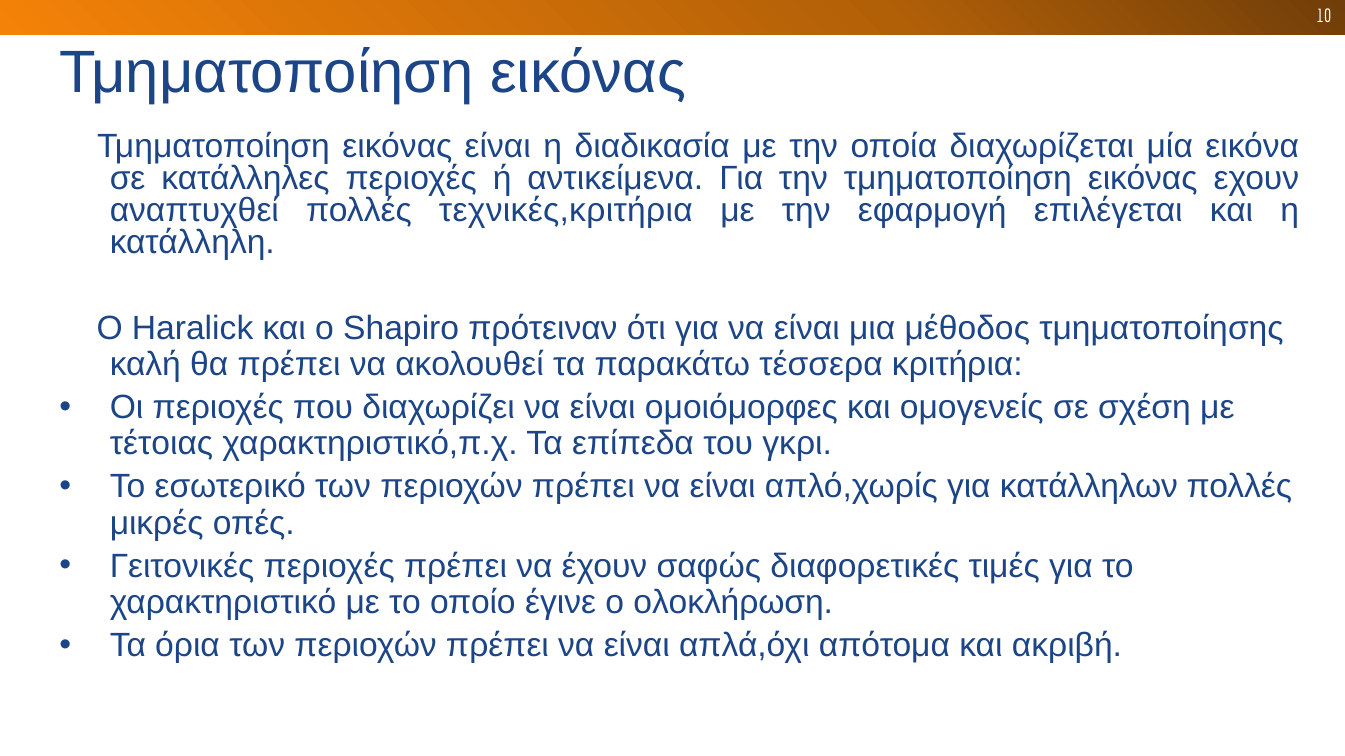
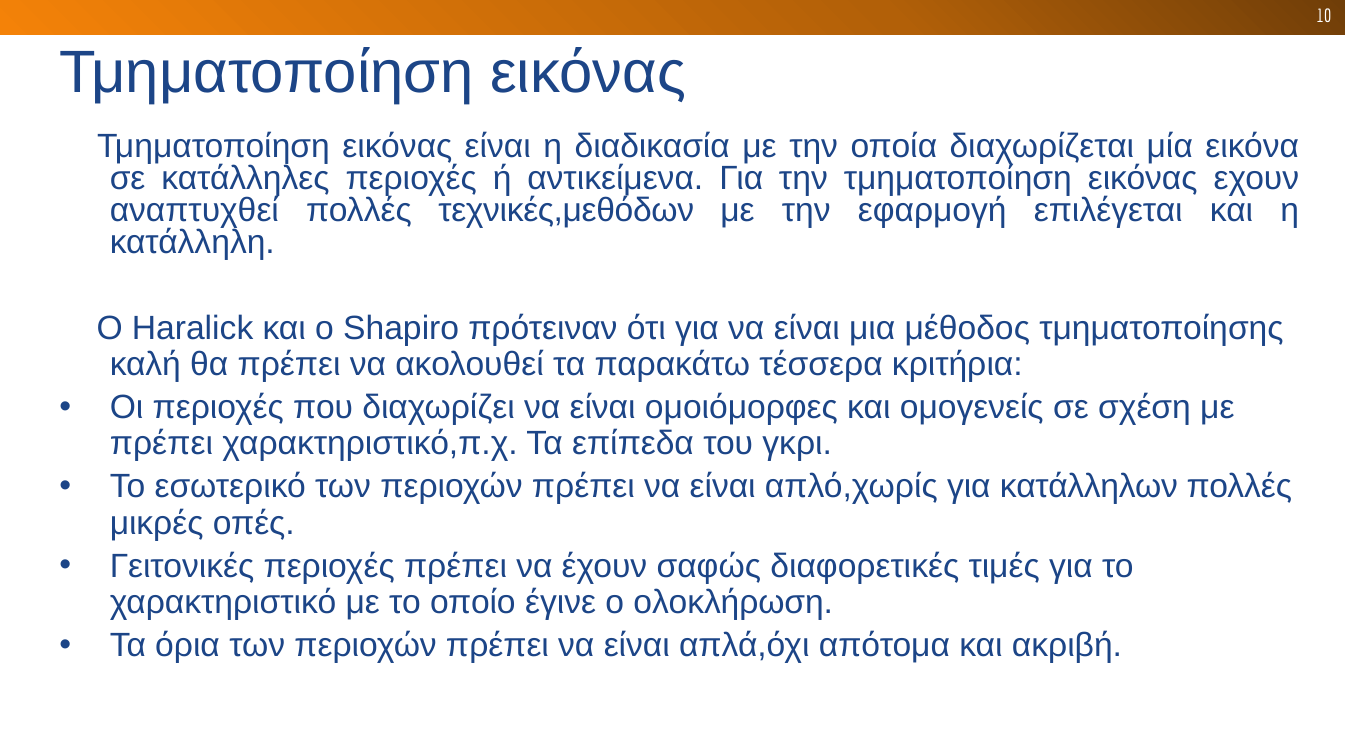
τεχνικές,κριτήρια: τεχνικές,κριτήρια -> τεχνικές,μεθόδων (566, 211)
τέτοιας: τέτοιας -> πρέπει (161, 444)
